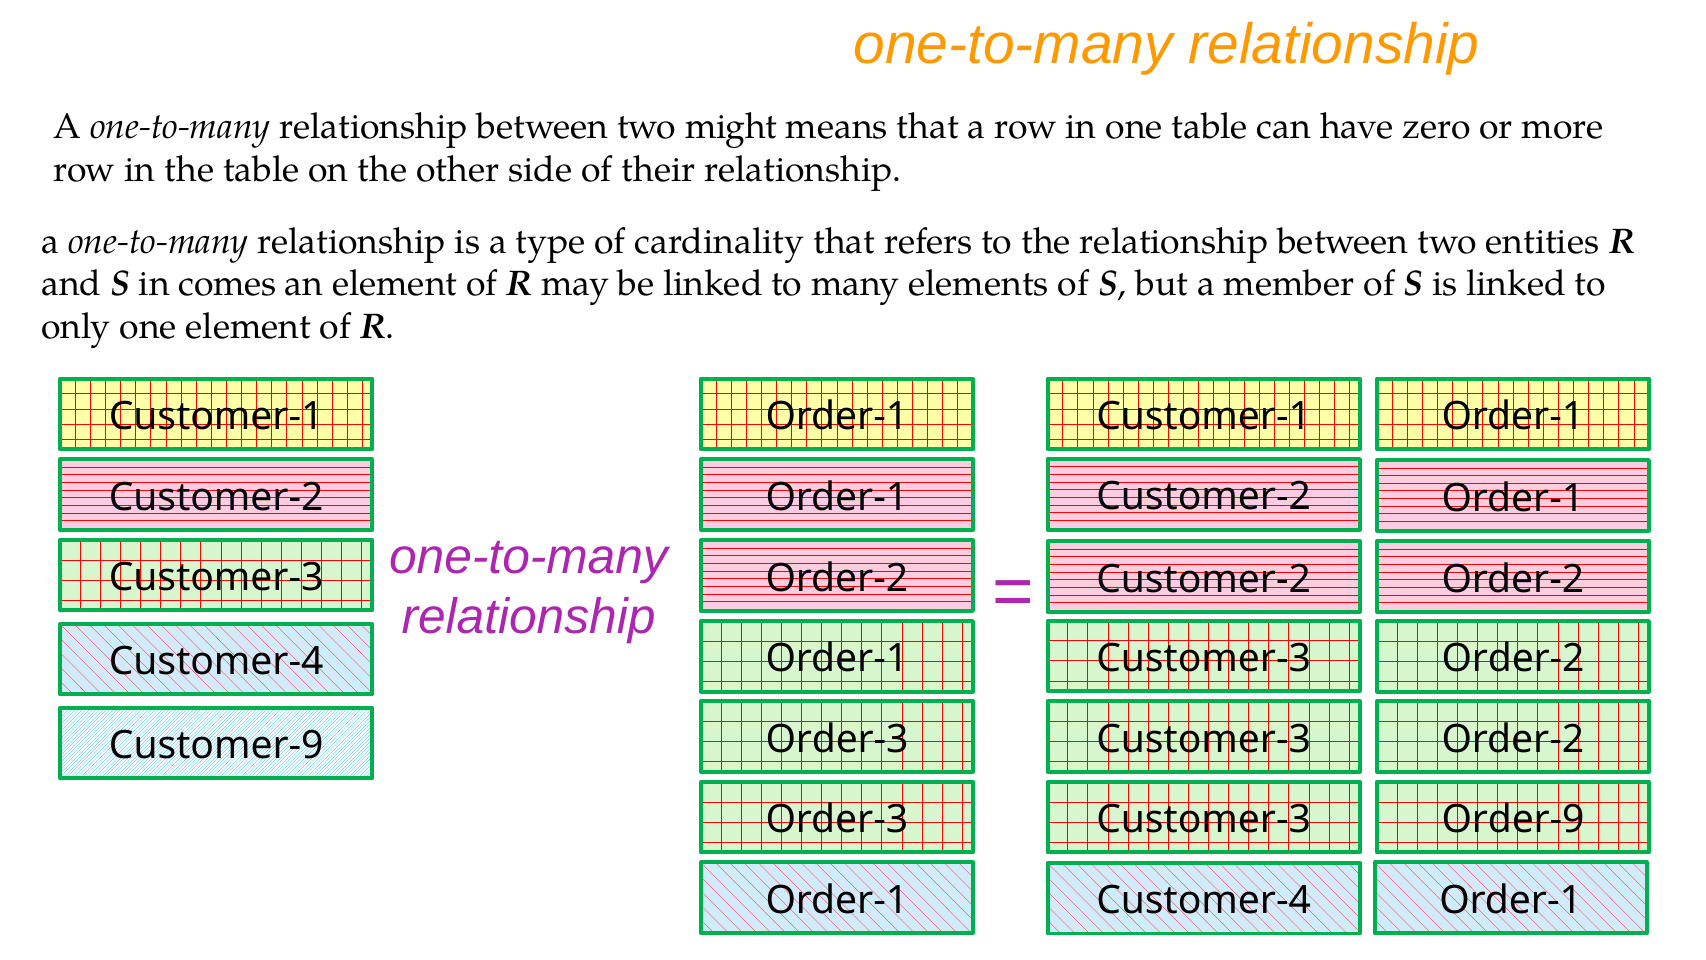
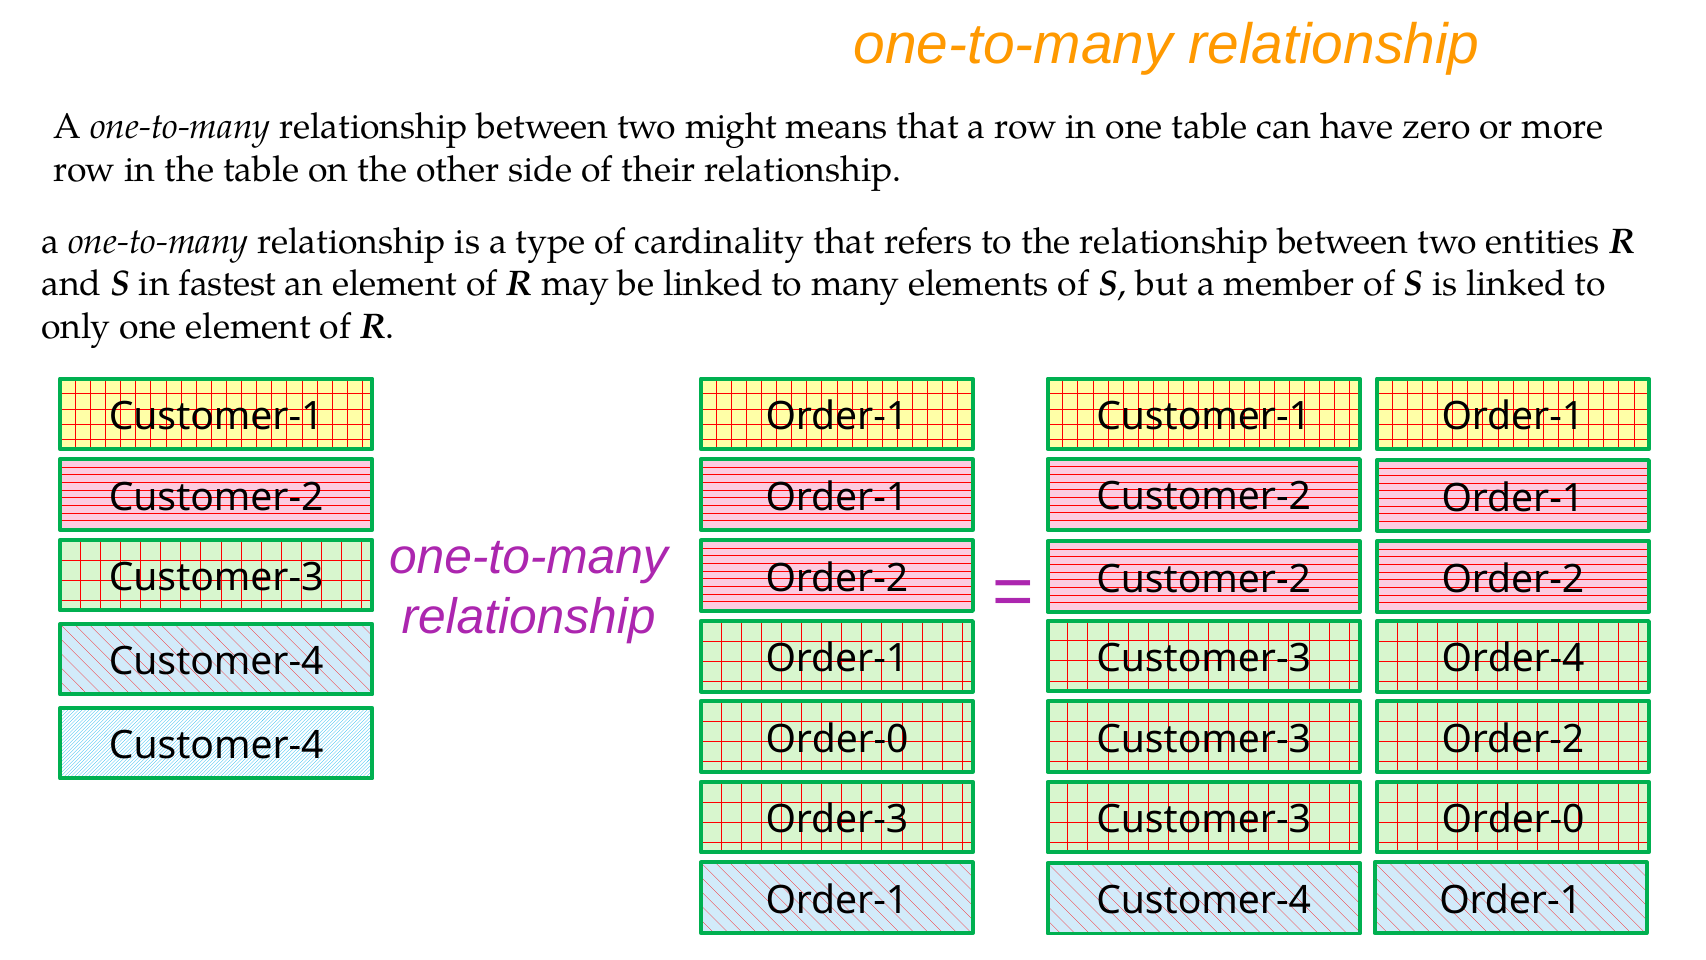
comes: comes -> fastest (227, 284)
Order-2: Order-2 -> Order-4 (1513, 659)
Order-3: Order-3 -> Order-0 (837, 739)
Customer-9: Customer-9 -> Customer-4 (216, 746)
Order-9: Order-9 -> Order-0 (1513, 820)
